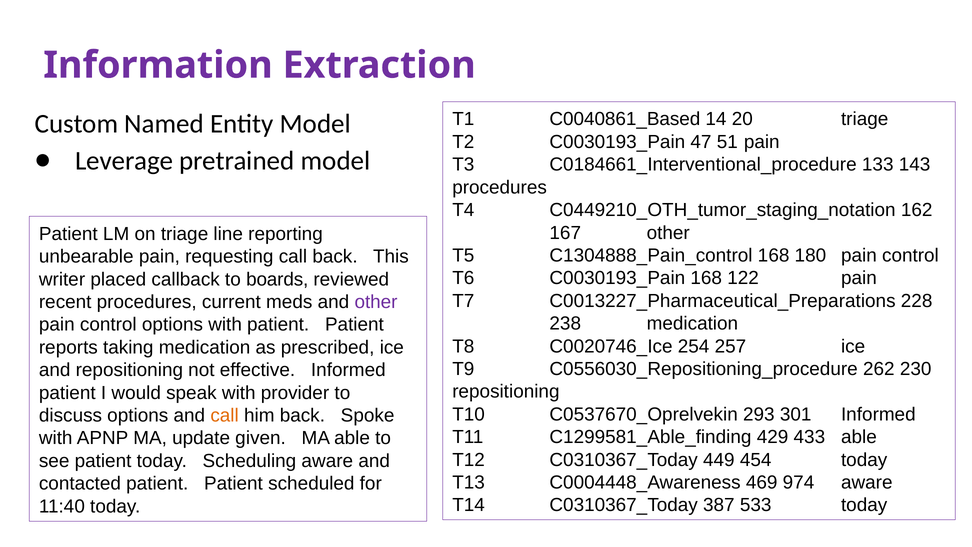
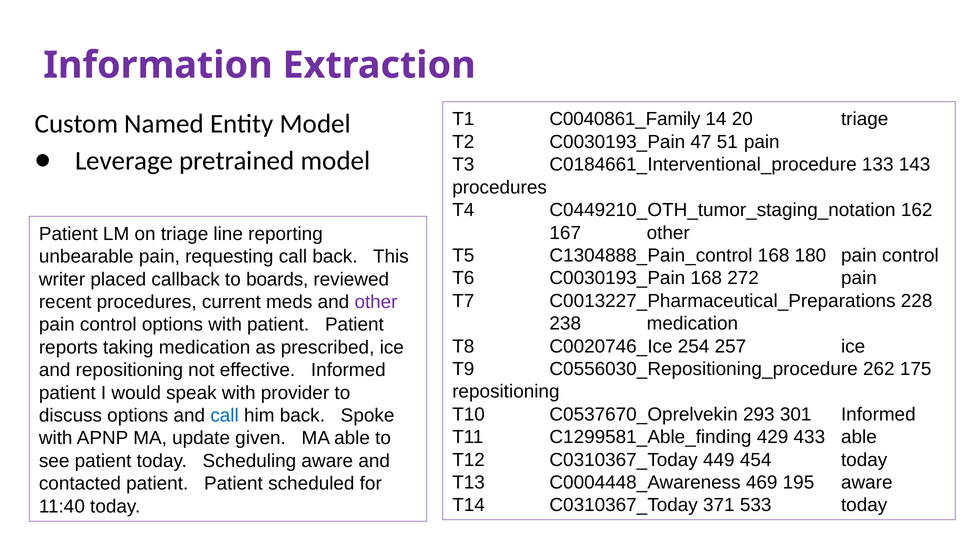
C0040861_Based: C0040861_Based -> C0040861_Family (625, 119)
122: 122 -> 272 (743, 278)
230: 230 -> 175 (916, 369)
call colour: orange -> blue (225, 415)
974: 974 -> 195 (798, 482)
387: 387 -> 371 (719, 505)
